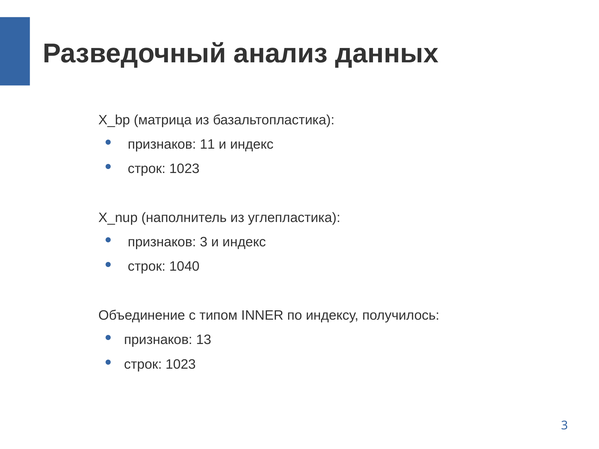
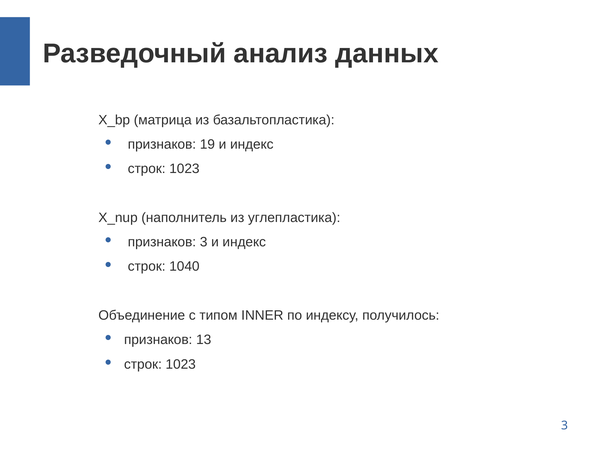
11: 11 -> 19 (207, 144)
